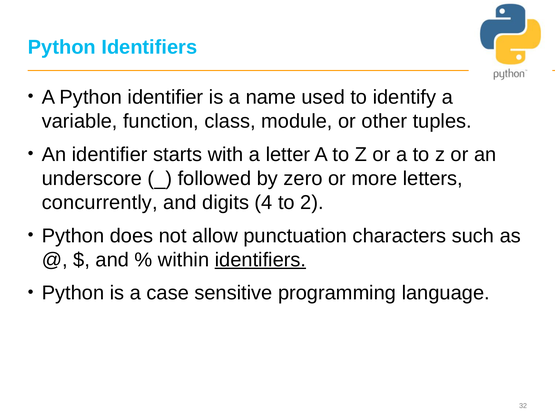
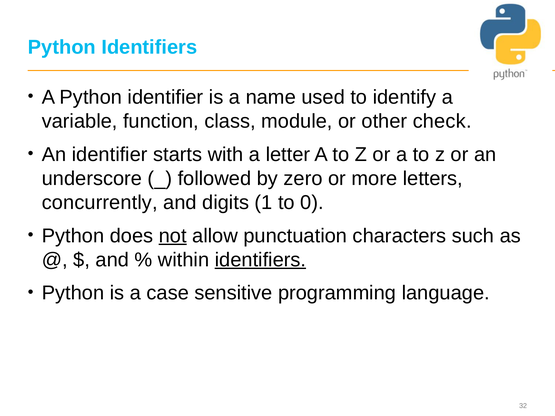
tuples: tuples -> check (442, 121)
4: 4 -> 1 (263, 203)
2: 2 -> 0 (312, 203)
not underline: none -> present (173, 236)
